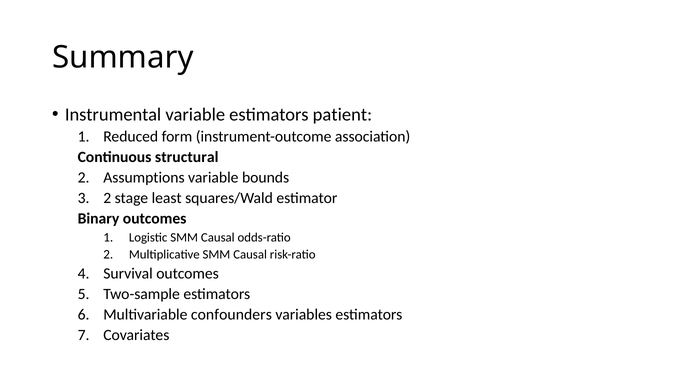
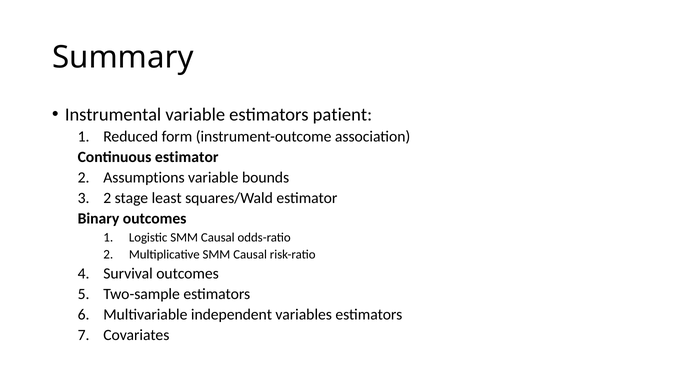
Continuous structural: structural -> estimator (187, 157)
confounders: confounders -> independent (231, 315)
